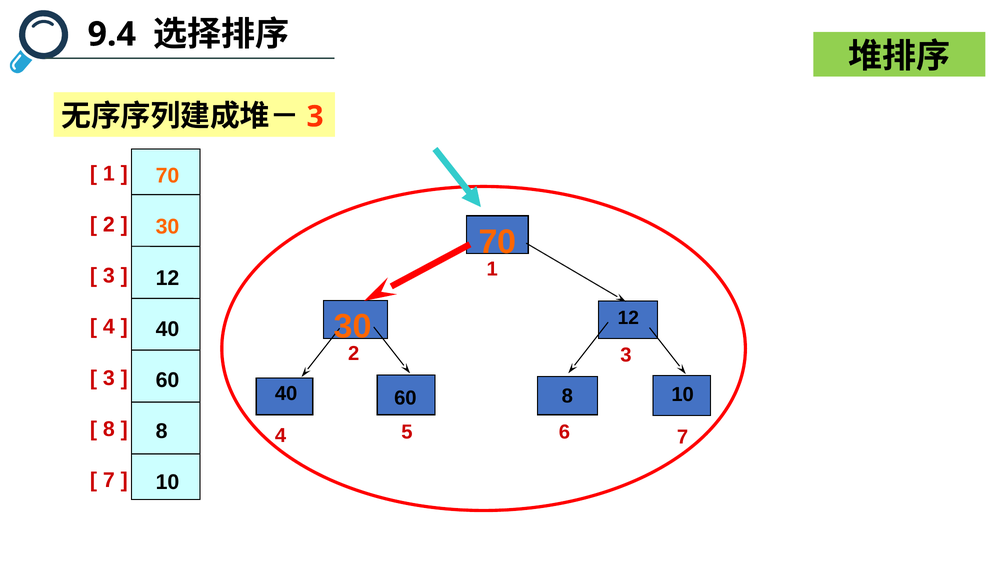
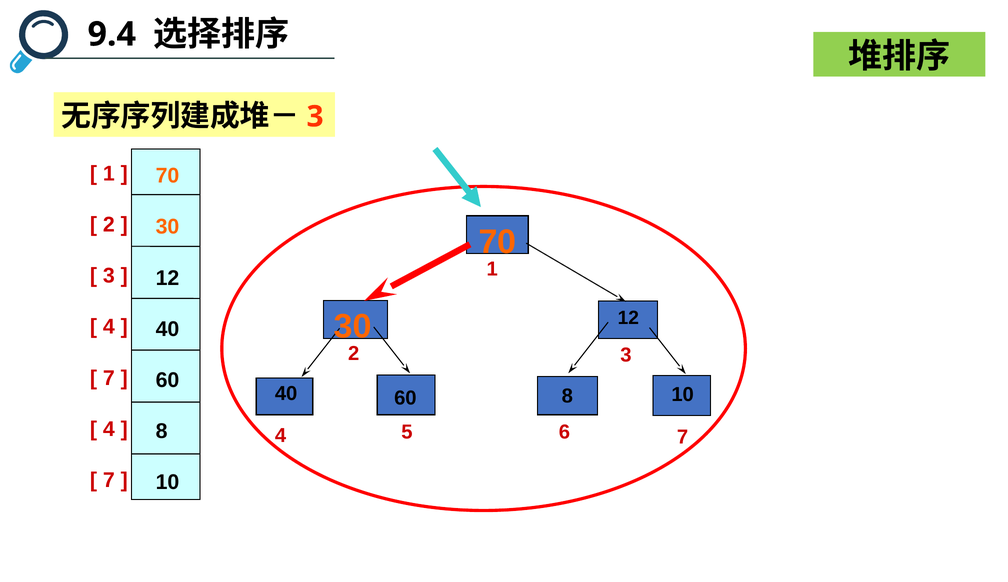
3: 3 -> 7 (109, 378)
8: 8 -> 4 (109, 429)
